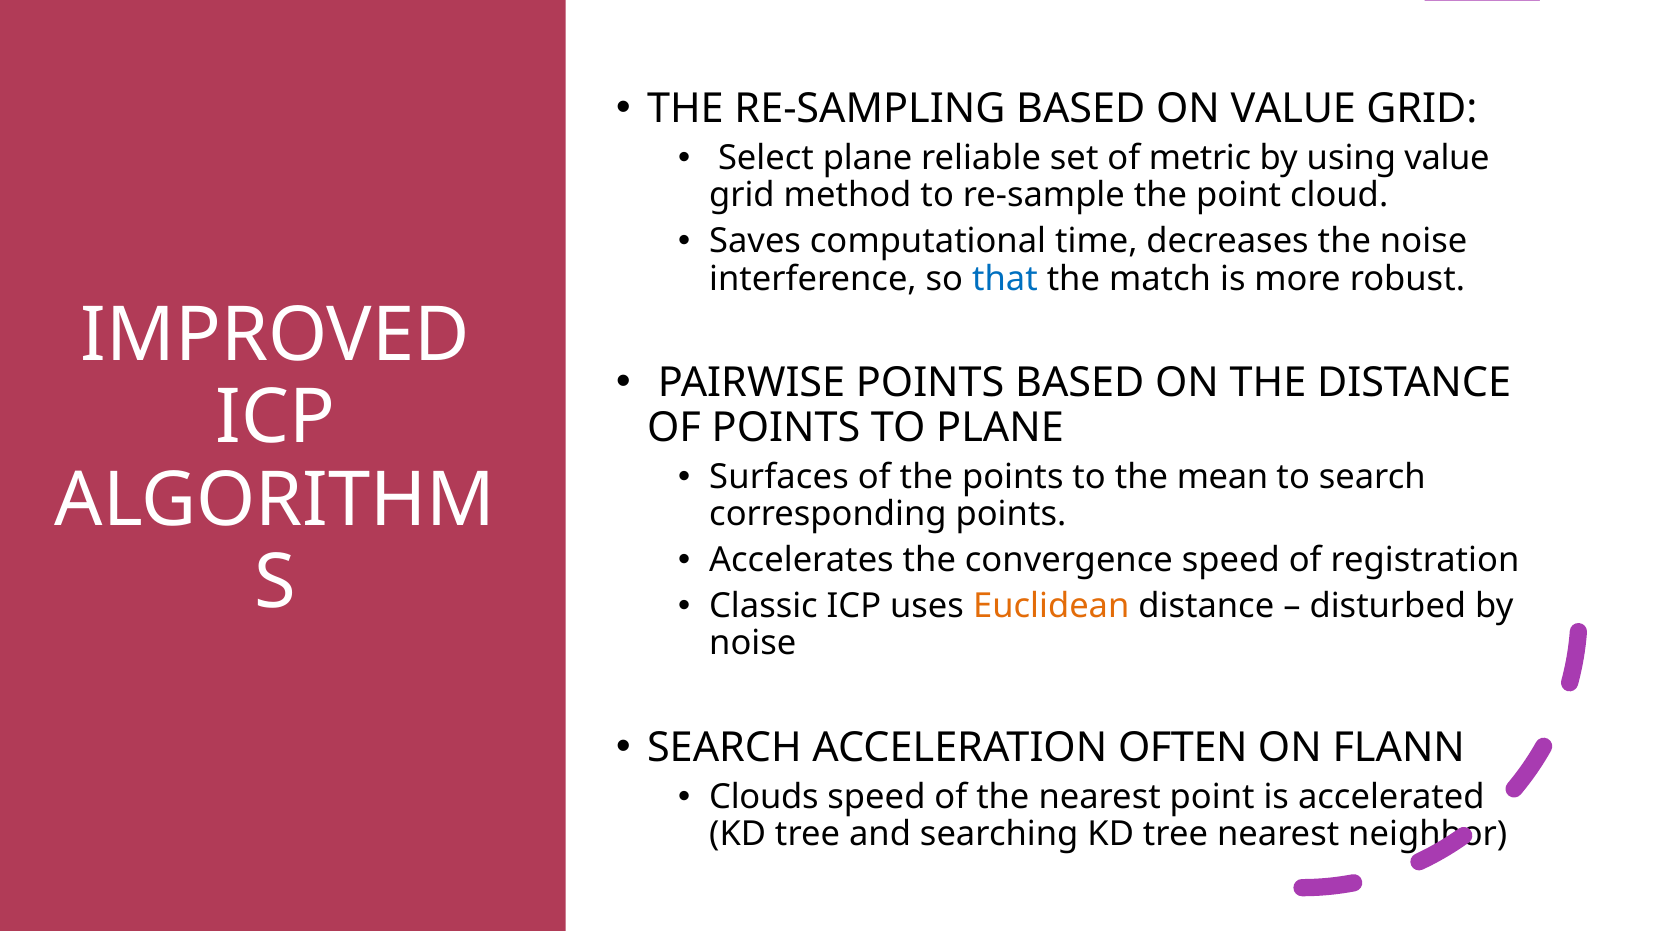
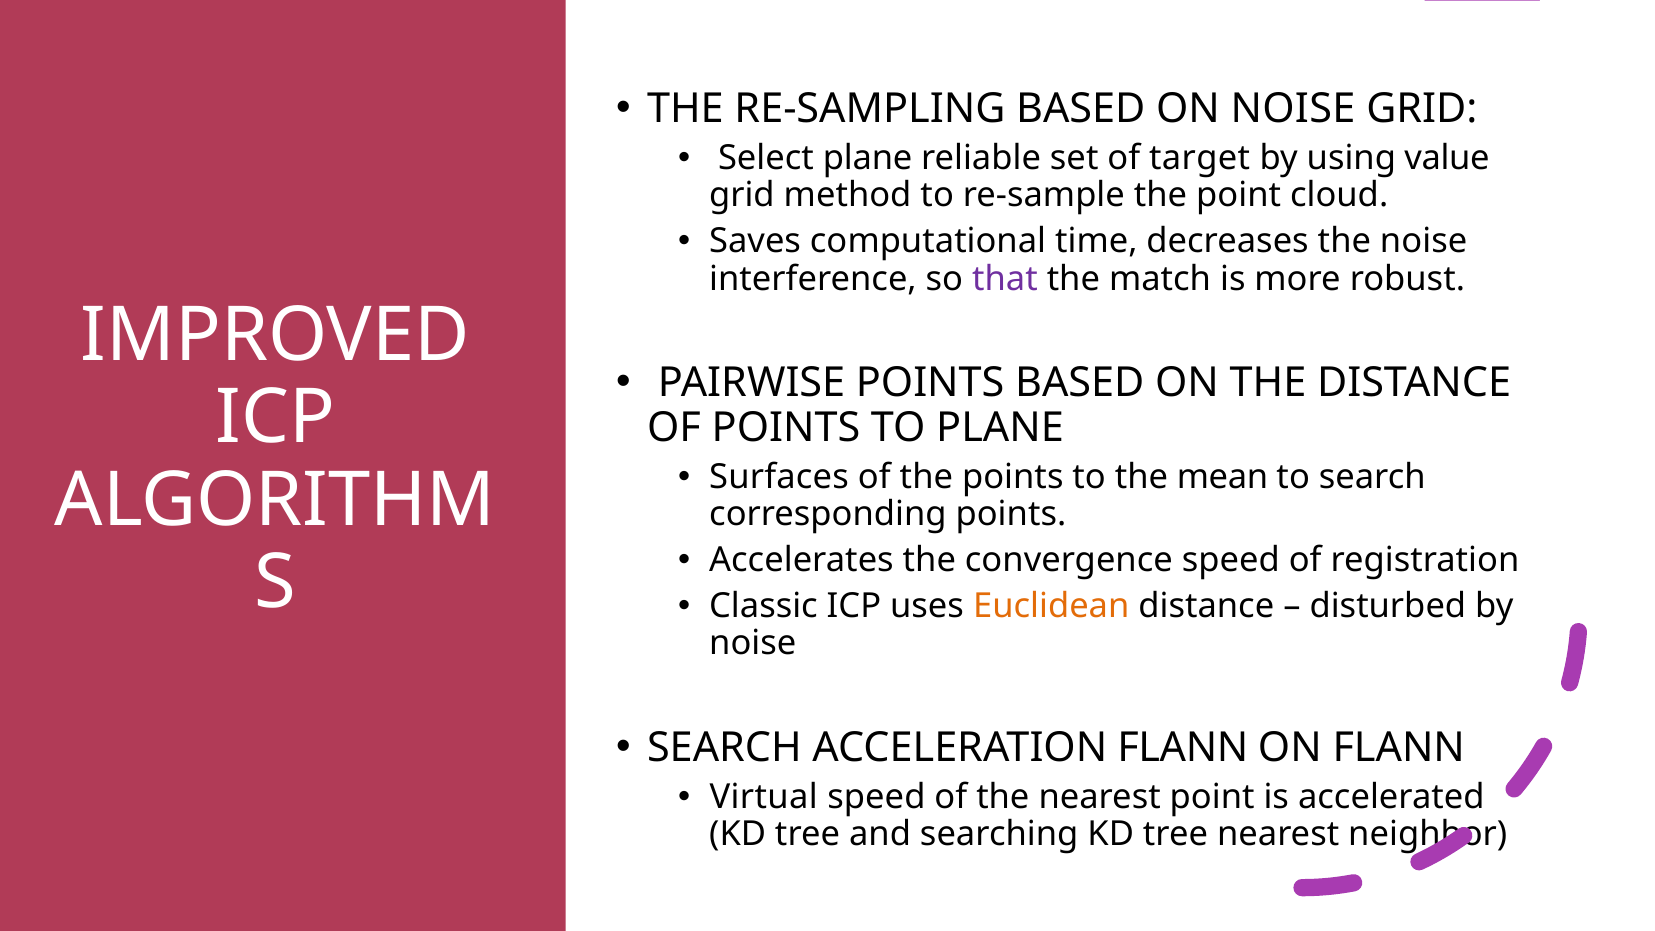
ON VALUE: VALUE -> NOISE (1293, 109)
metric: metric -> target (1200, 158)
that colour: blue -> purple (1005, 279)
ACCELERATION OFTEN: OFTEN -> FLANN (1183, 747)
Clouds: Clouds -> Virtual (764, 797)
